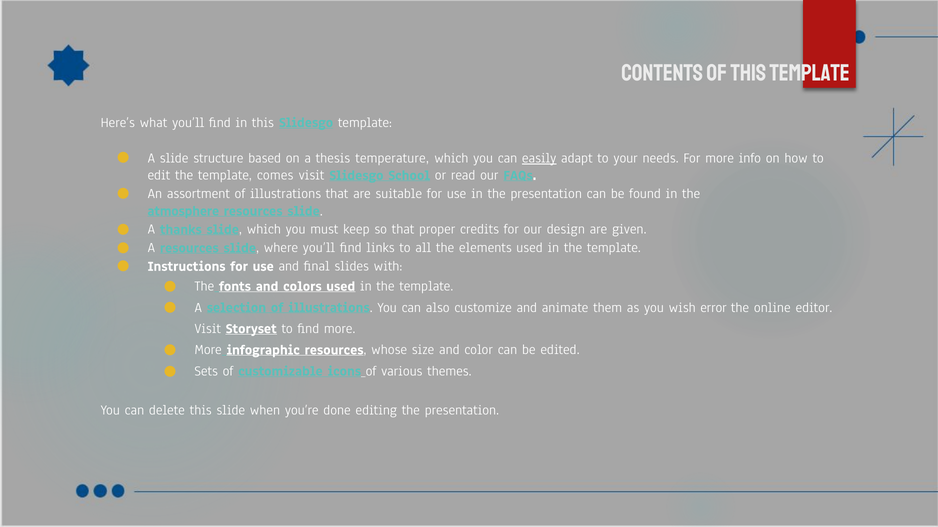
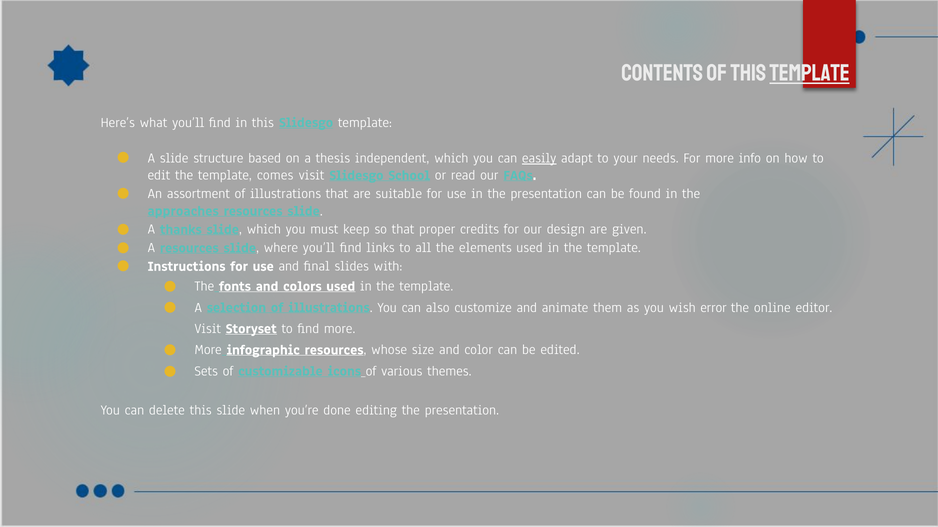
TEMPLATE underline: none -> present (810, 73)
temperature: temperature -> independent (392, 158)
atmosphere: atmosphere -> approaches (183, 211)
